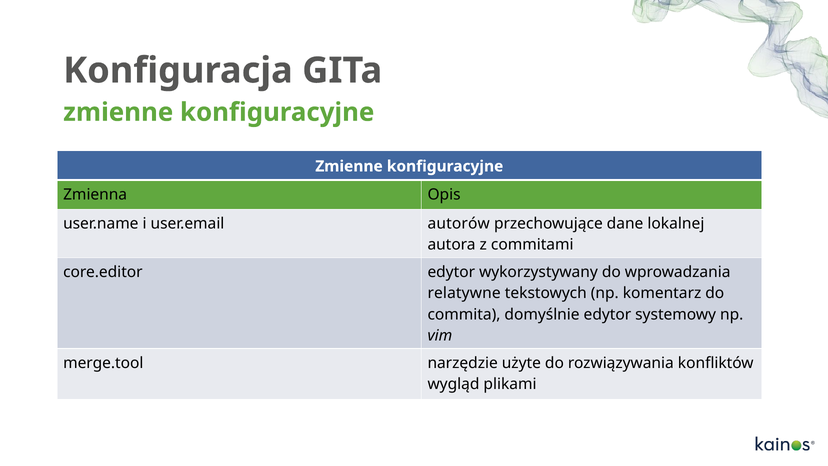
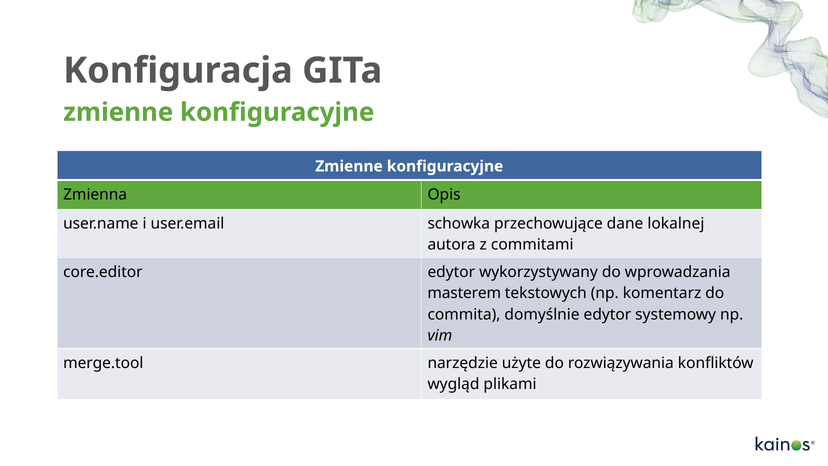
autorów: autorów -> schowka (459, 224)
relatywne: relatywne -> masterem (464, 293)
